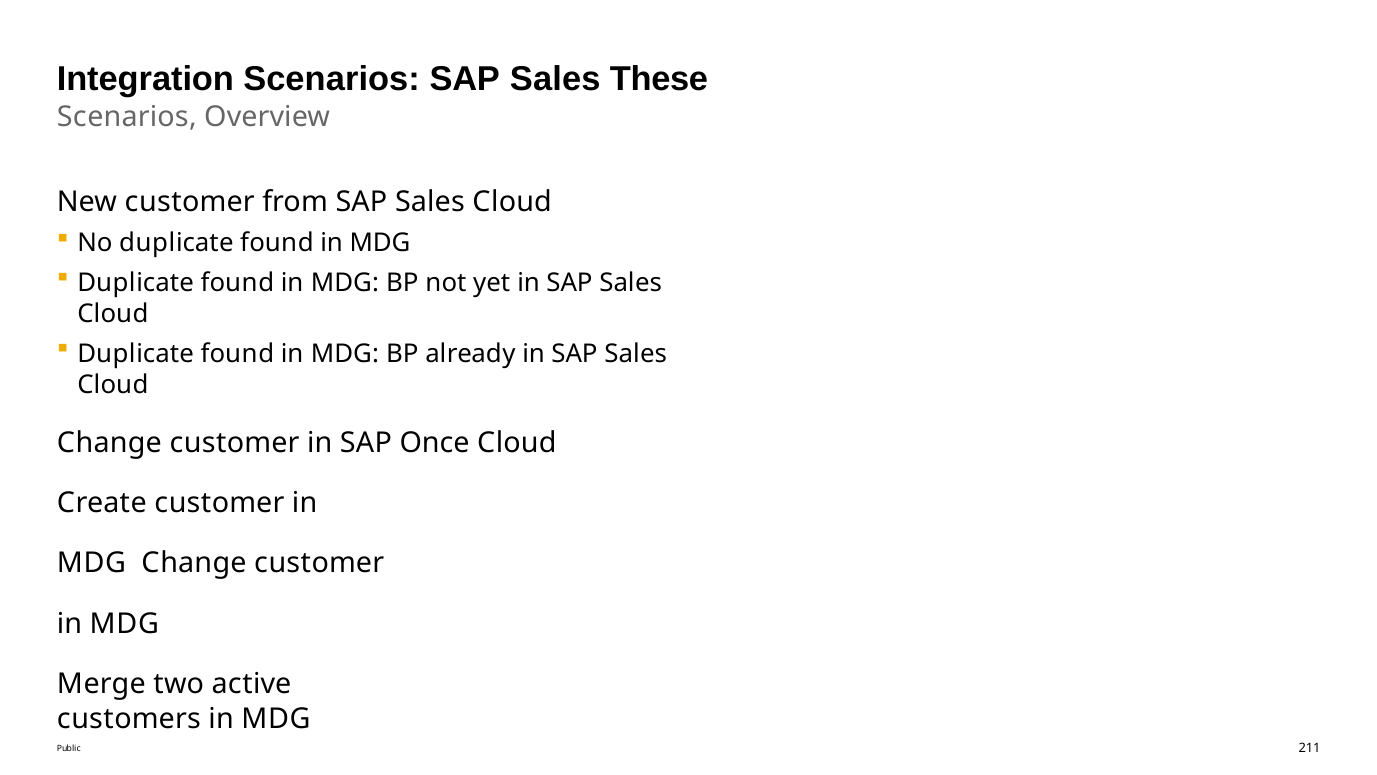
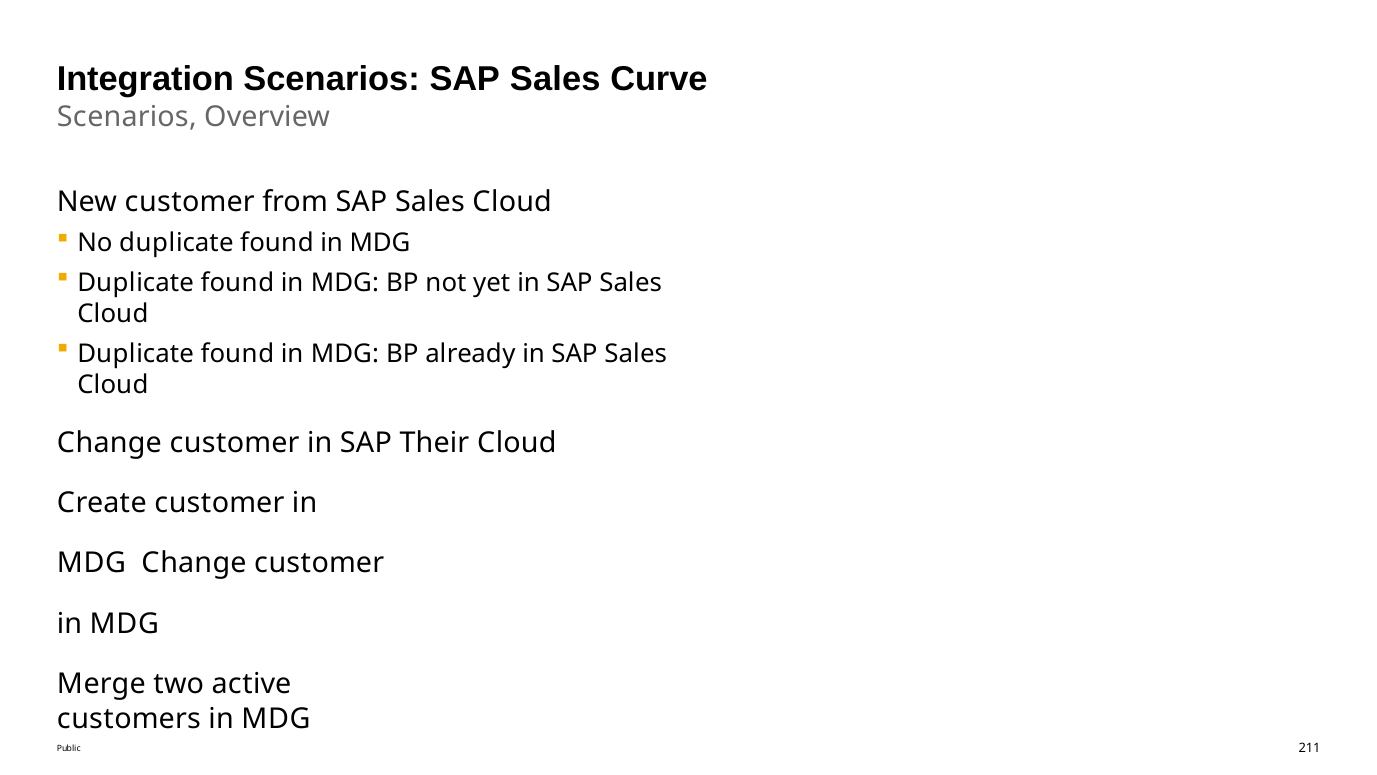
These: These -> Curve (659, 79)
Once: Once -> Their (434, 443)
